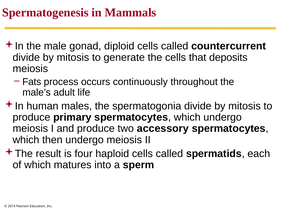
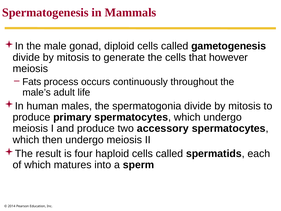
countercurrent: countercurrent -> gametogenesis (229, 46)
deposits: deposits -> however (228, 57)
